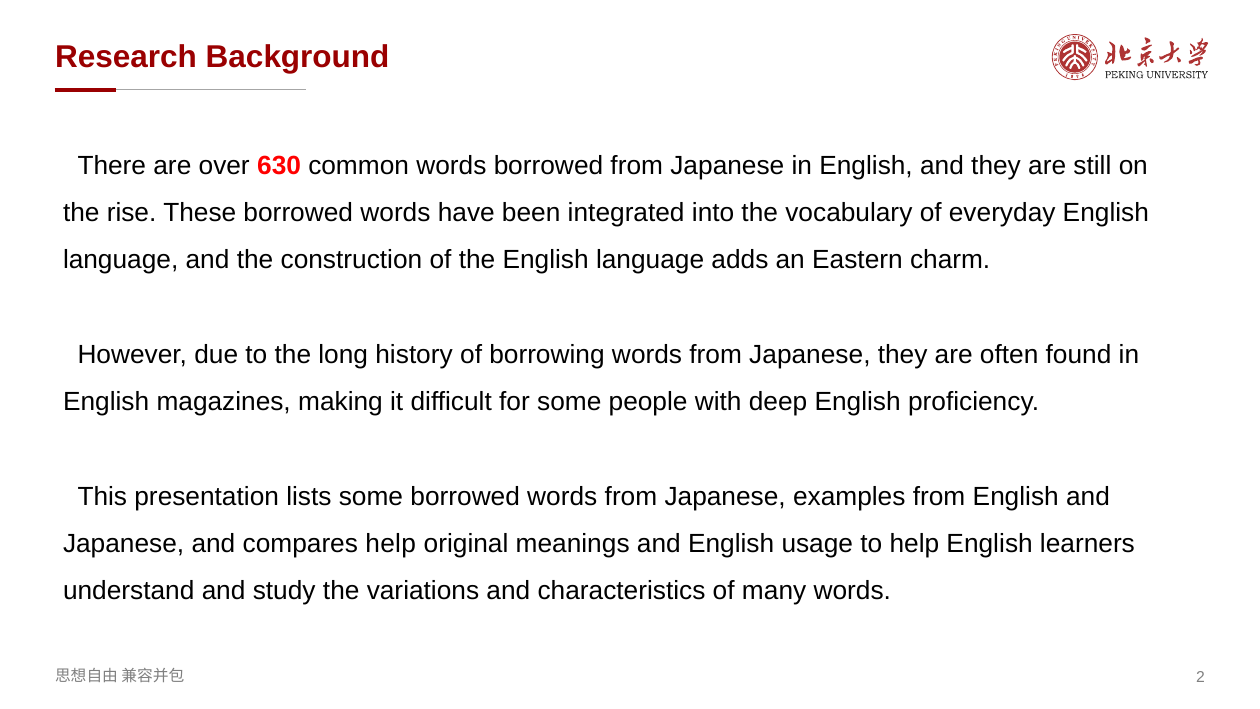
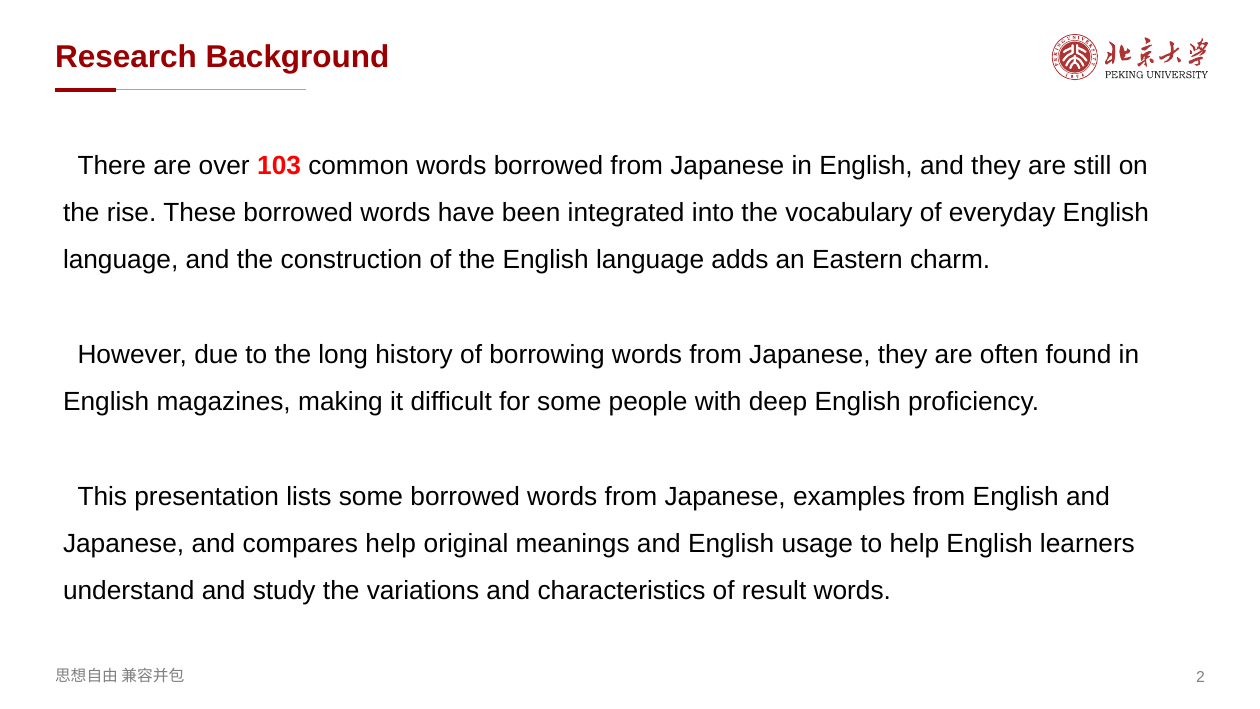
630: 630 -> 103 (279, 166)
many: many -> result (774, 591)
